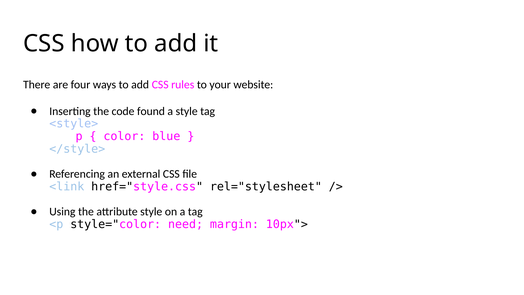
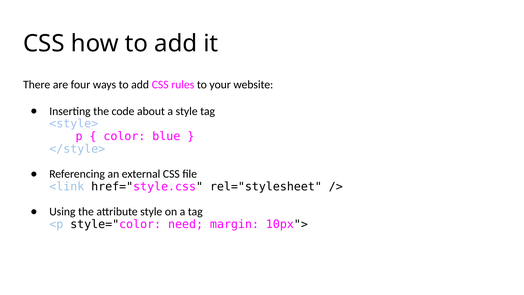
found: found -> about (151, 111)
